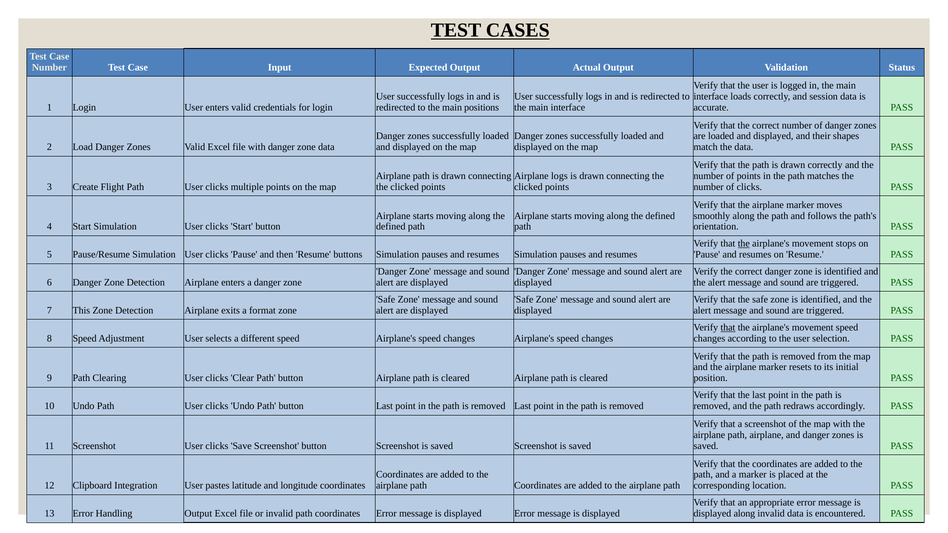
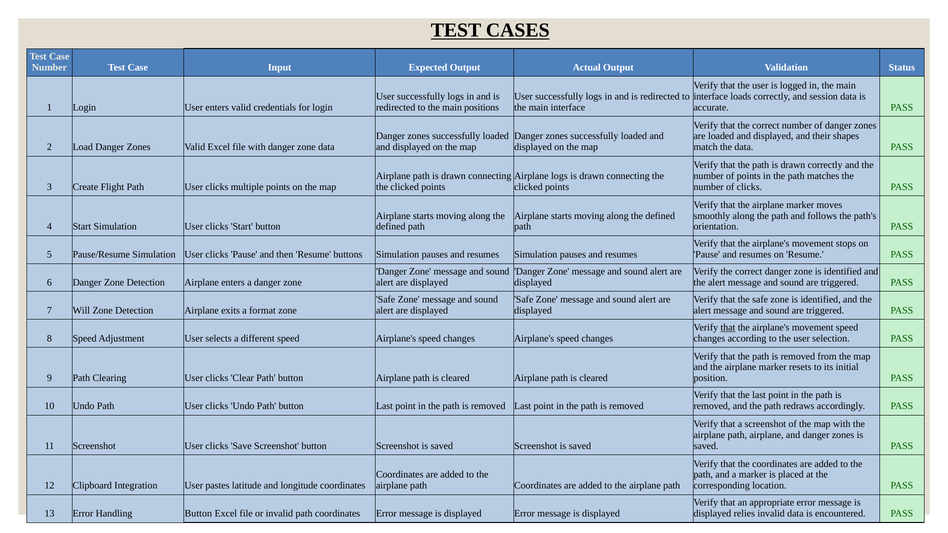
the underline: present -> none (744, 244)
This: This -> Will (81, 311)
Handling Output: Output -> Button (198, 514)
displayed along: along -> relies (744, 514)
